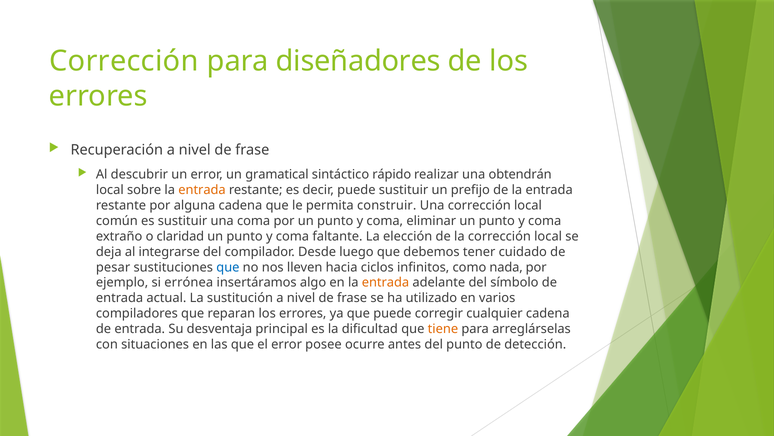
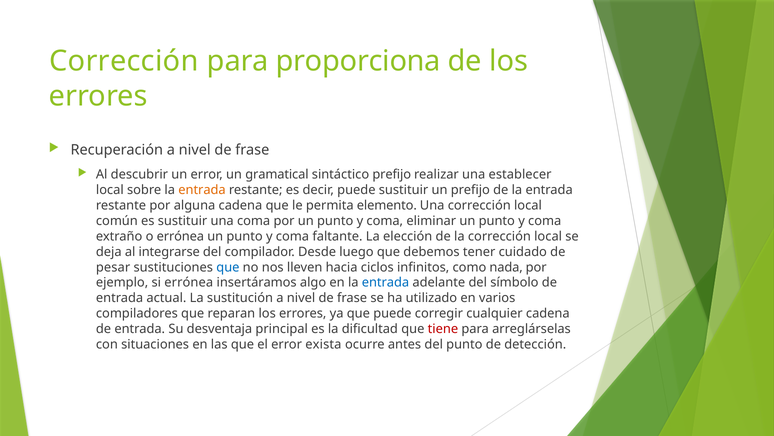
diseñadores: diseñadores -> proporciona (358, 61)
sintáctico rápido: rápido -> prefijo (392, 174)
obtendrán: obtendrán -> establecer (520, 174)
construir: construir -> elemento (387, 205)
o claridad: claridad -> errónea (180, 236)
entrada colour: orange -> blue (386, 282)
tiene colour: orange -> red (443, 329)
posee: posee -> exista (323, 344)
